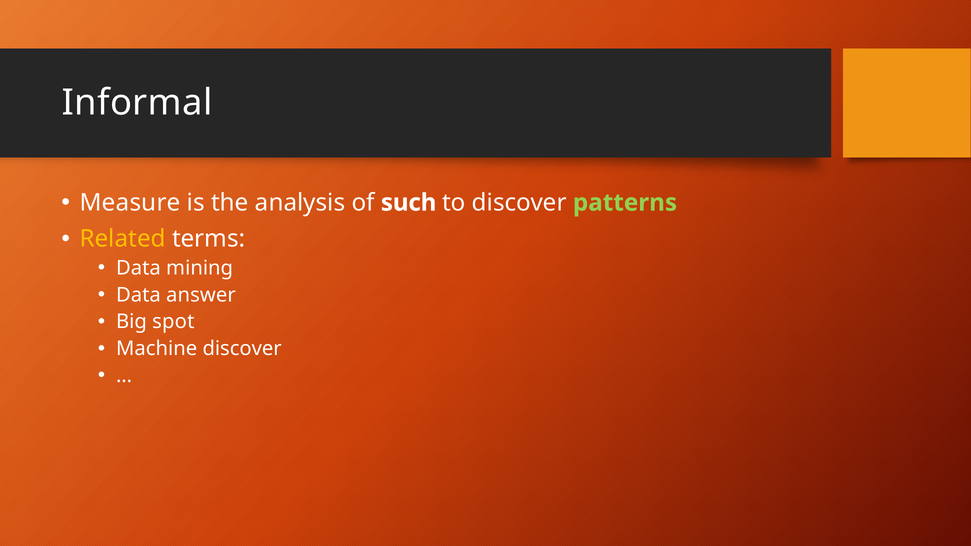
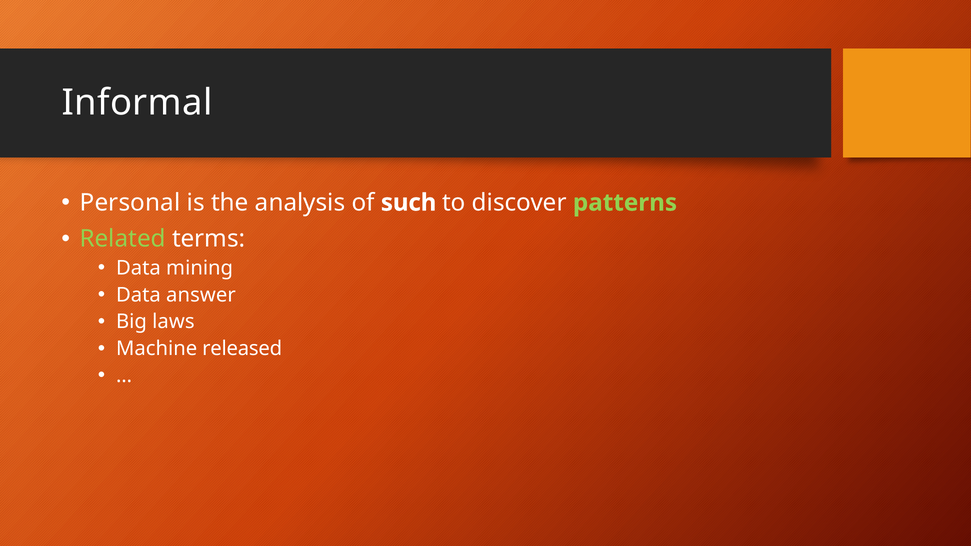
Measure: Measure -> Personal (130, 203)
Related colour: yellow -> light green (123, 239)
spot: spot -> laws (173, 322)
Machine discover: discover -> released (242, 349)
